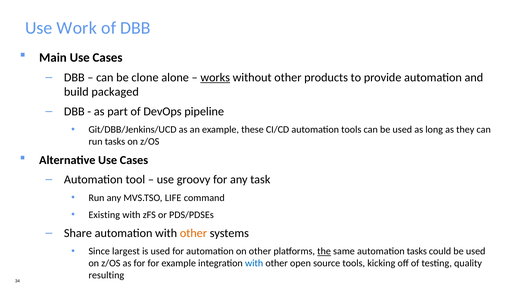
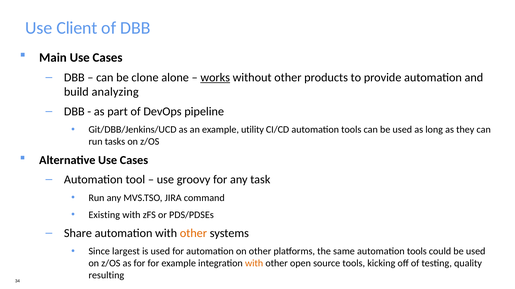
Work: Work -> Client (77, 28)
packaged: packaged -> analyzing (115, 92)
these: these -> utility (253, 130)
LIFE: LIFE -> JIRA (173, 198)
the underline: present -> none (324, 252)
same automation tasks: tasks -> tools (417, 252)
with colour: blue -> orange (254, 264)
